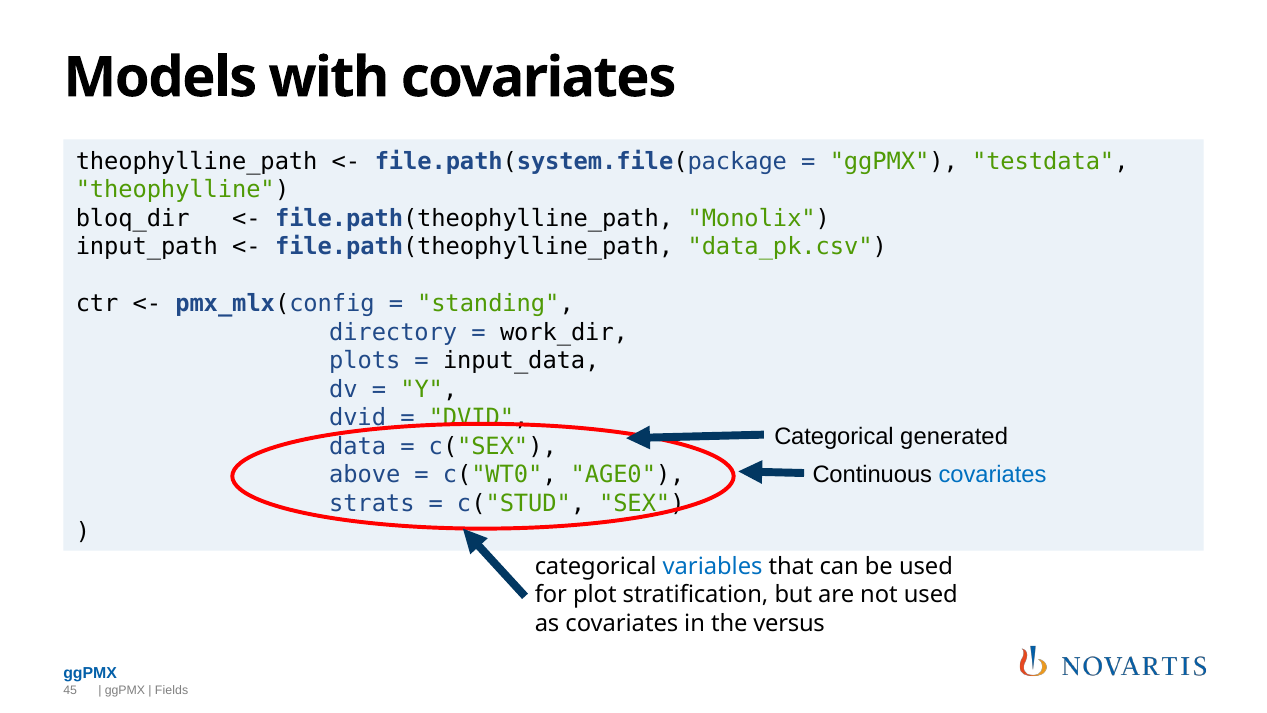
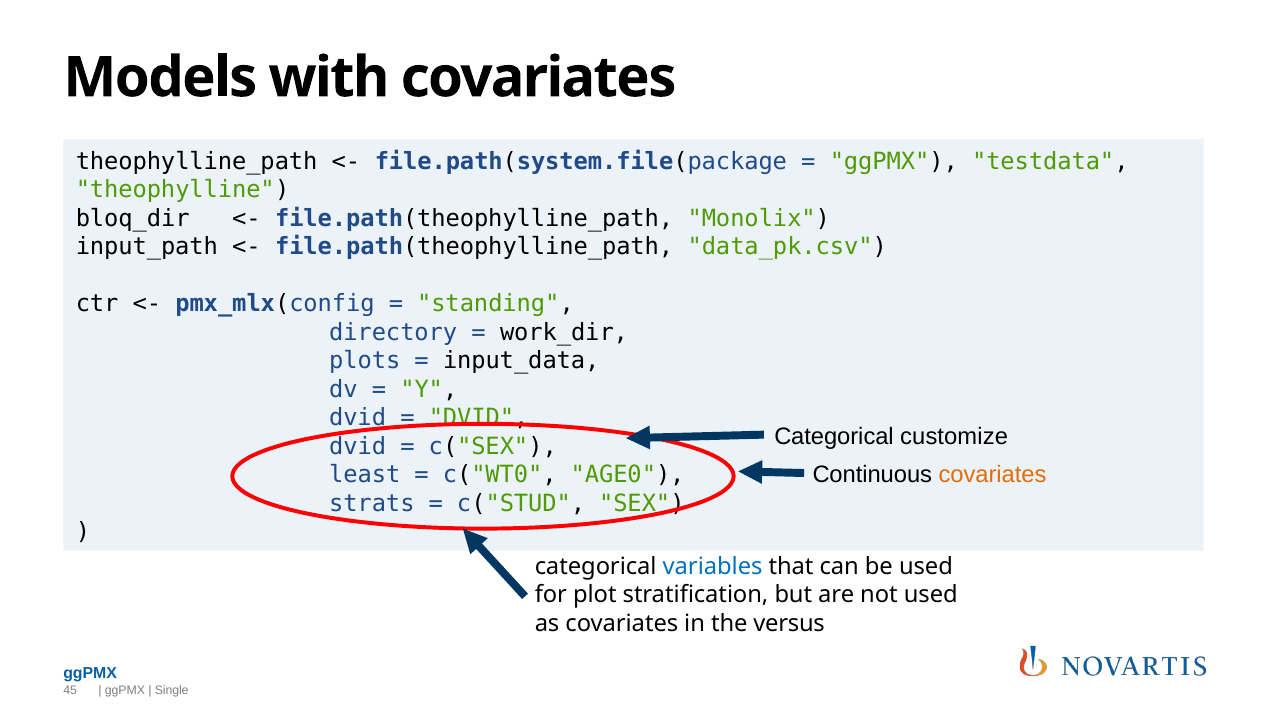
generated: generated -> customize (954, 436)
data: data -> dvid (358, 446)
covariates colour: blue -> orange (992, 474)
above: above -> least (365, 475)
Fields: Fields -> Single (172, 690)
